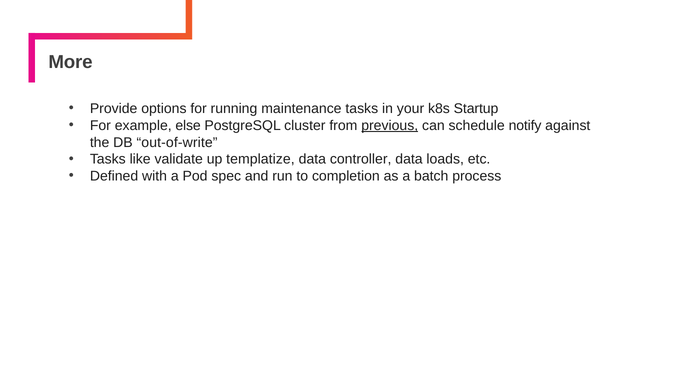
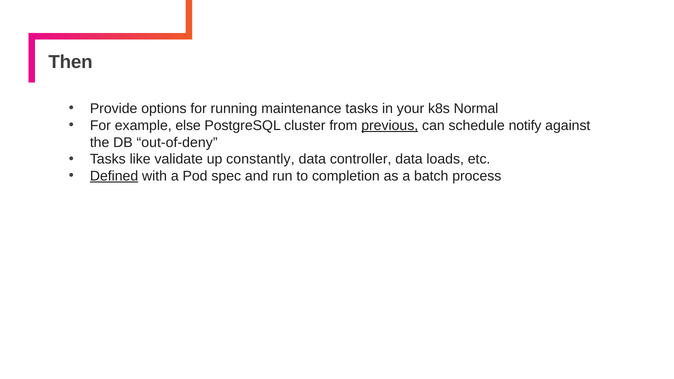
More: More -> Then (71, 62)
Startup: Startup -> Normal (476, 109)
out-of-write: out-of-write -> out-of-deny (177, 142)
templatize: templatize -> constantly (260, 159)
Defined underline: none -> present (114, 176)
